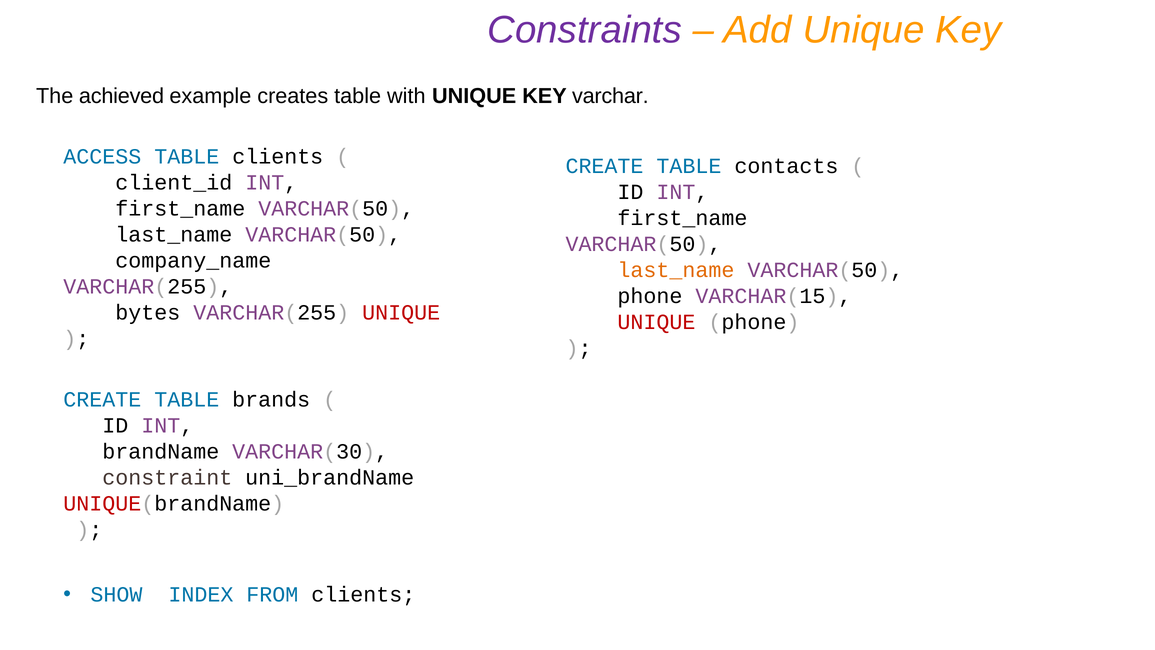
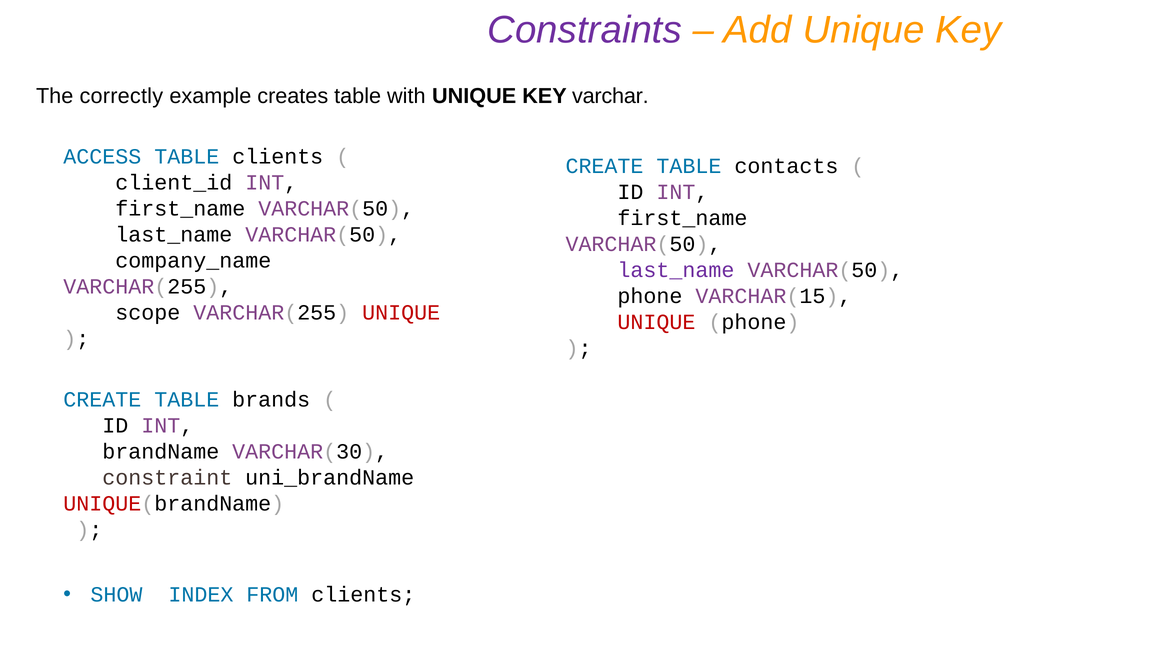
achieved: achieved -> correctly (121, 96)
last_name colour: orange -> purple (676, 270)
bytes: bytes -> scope (148, 312)
